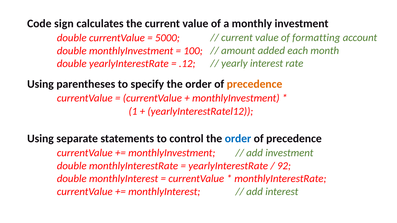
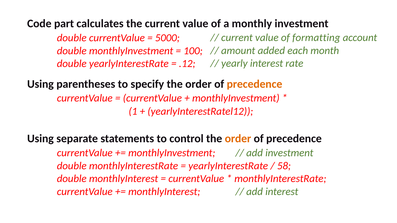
sign: sign -> part (64, 24)
order colour: blue -> orange (238, 139)
92: 92 -> 58 (284, 166)
